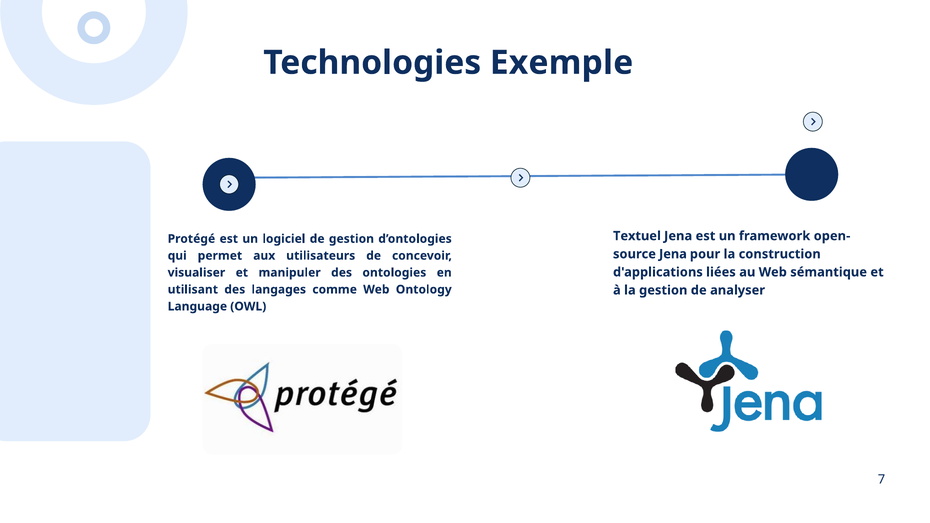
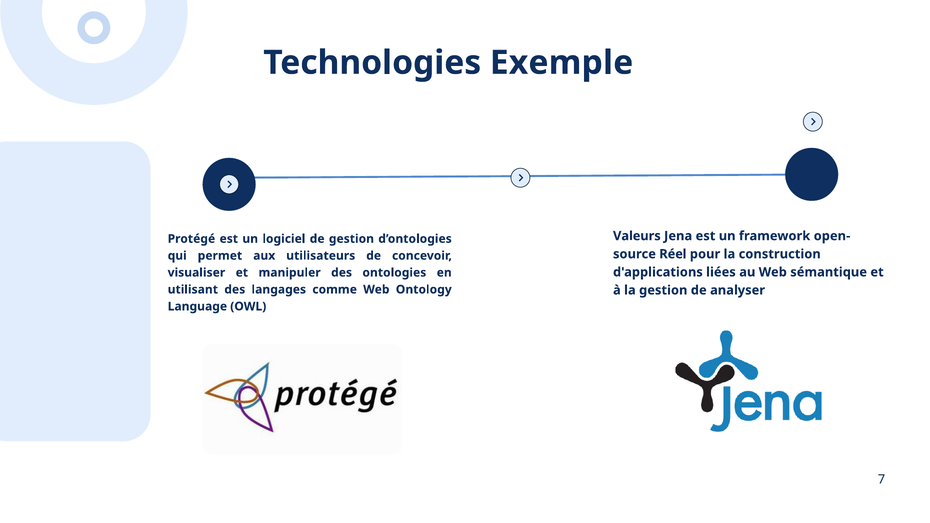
Textuel: Textuel -> Valeurs (637, 236)
Jena: Jena -> Réel (673, 254)
